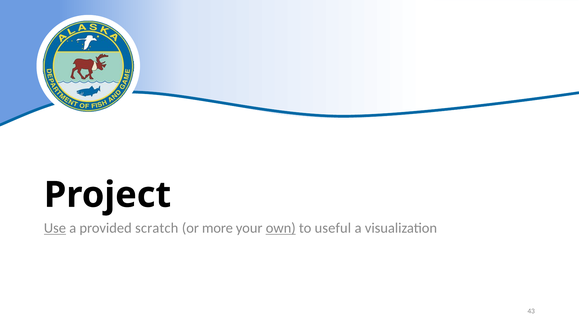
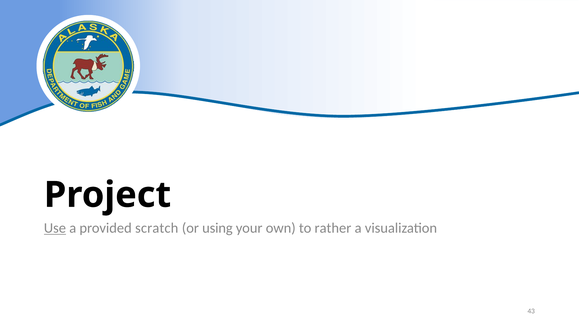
more: more -> using (217, 228)
own underline: present -> none (281, 228)
useful: useful -> rather (333, 228)
